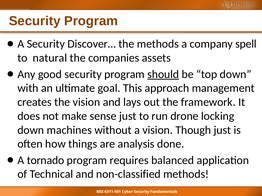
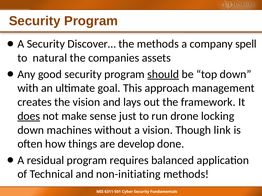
does underline: none -> present (29, 116)
Though just: just -> link (222, 130)
analysis: analysis -> develop (136, 144)
tornado: tornado -> residual (45, 161)
non-classified: non-classified -> non-initiating (128, 175)
